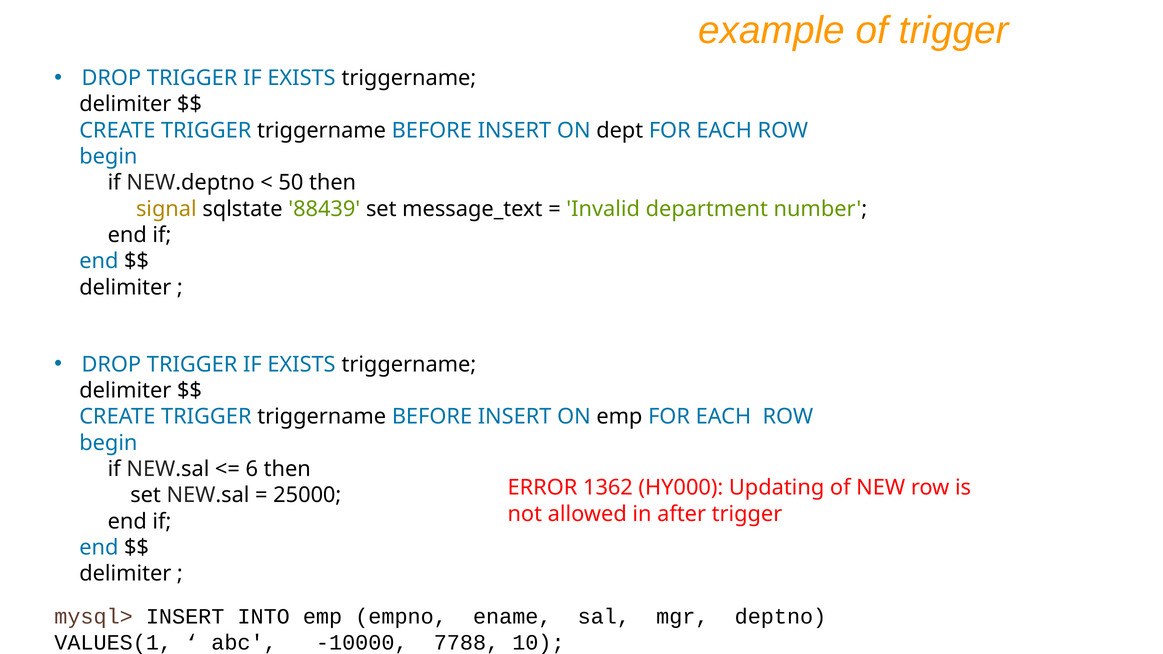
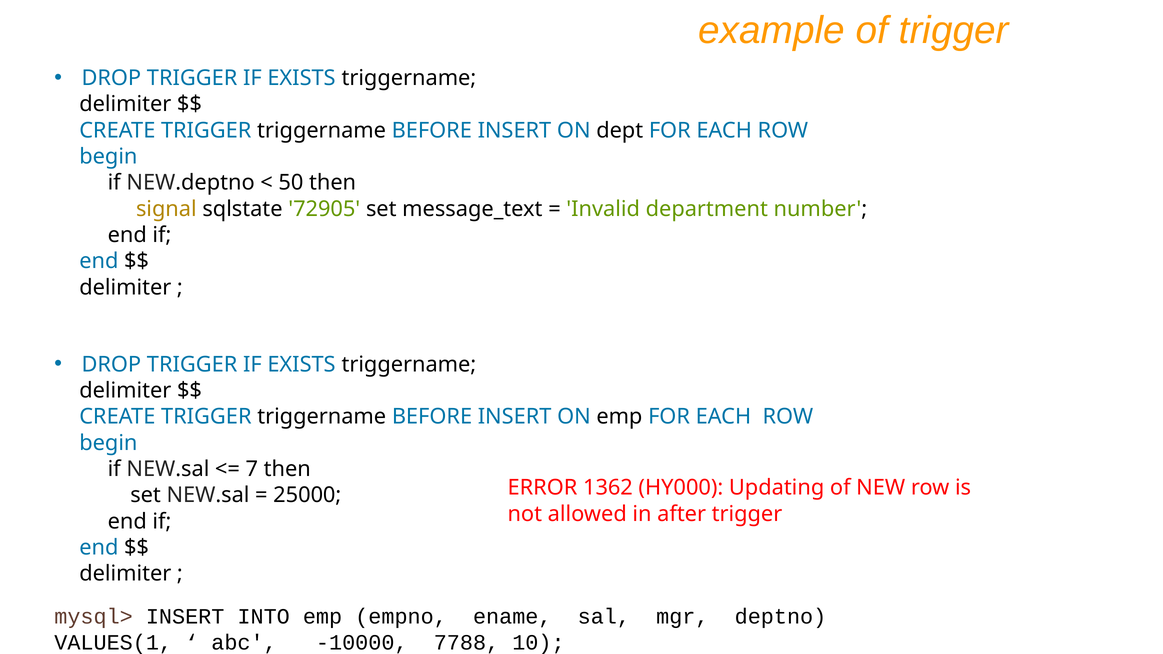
88439: 88439 -> 72905 (324, 209)
6: 6 -> 7 (252, 469)
